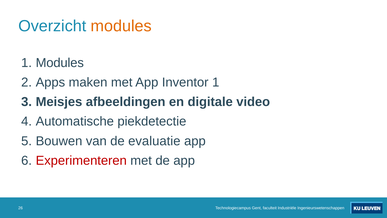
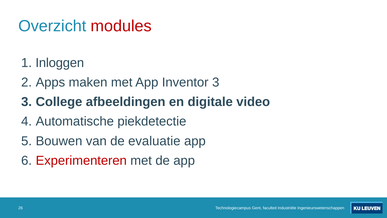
modules colour: orange -> red (121, 26)
Modules: Modules -> Inloggen (60, 63)
Inventor 1: 1 -> 3 (216, 82)
Meisjes: Meisjes -> College (59, 102)
